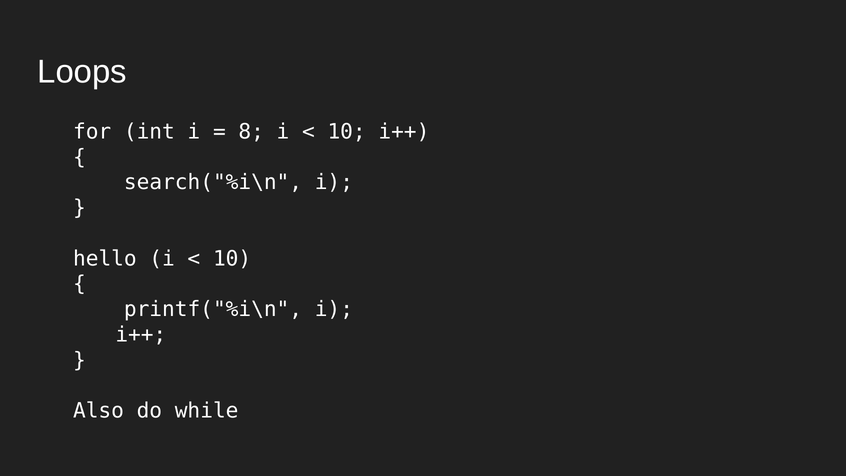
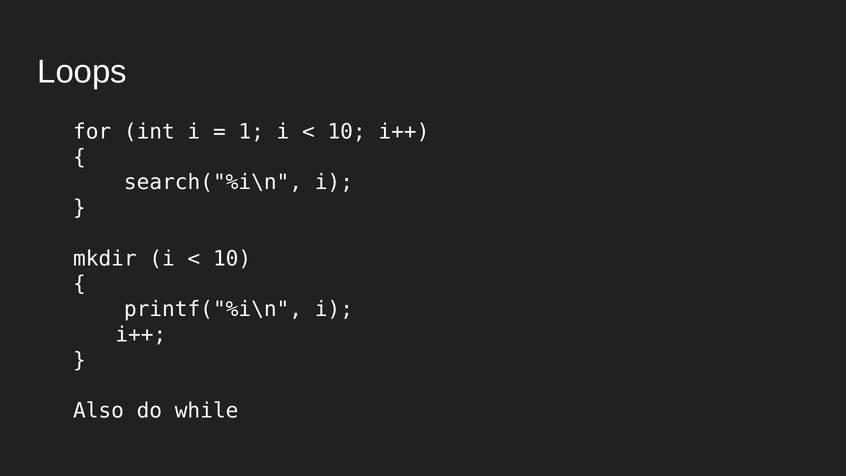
8: 8 -> 1 (251, 132)
hello: hello -> mkdir (105, 259)
